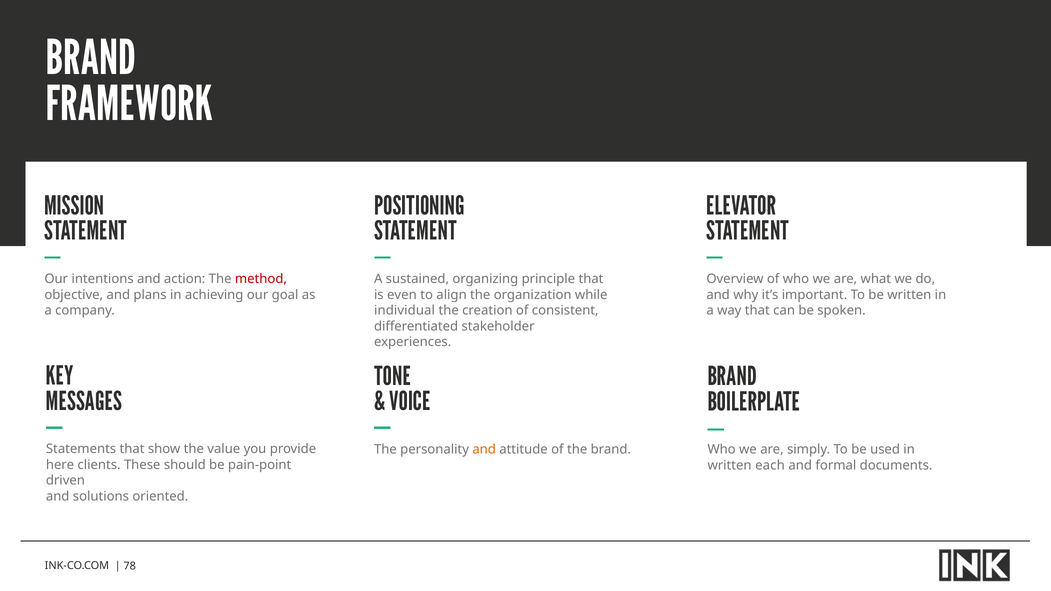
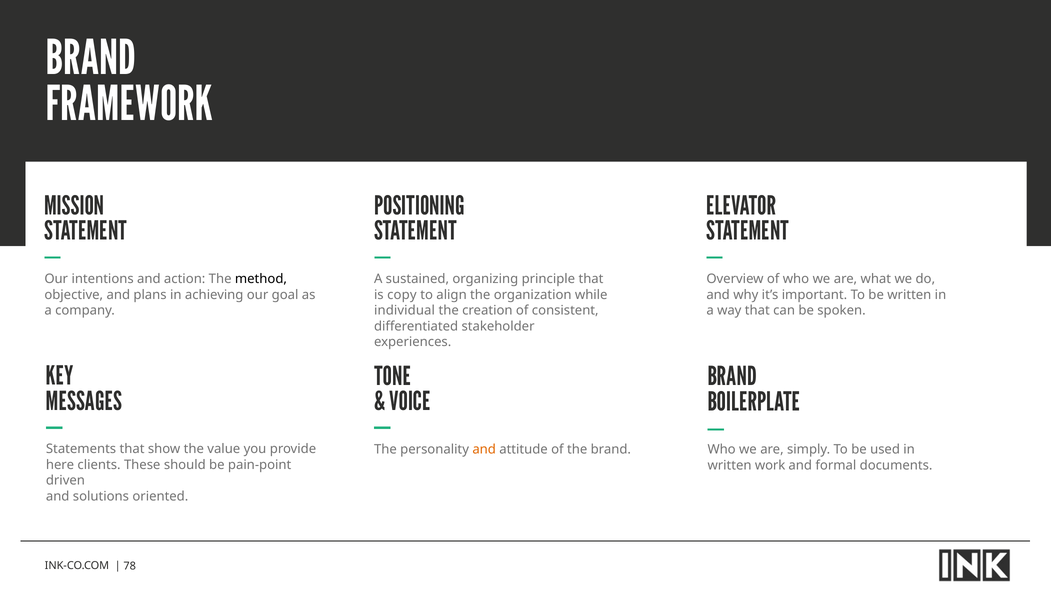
method colour: red -> black (261, 279)
even: even -> copy (402, 295)
each: each -> work (770, 465)
